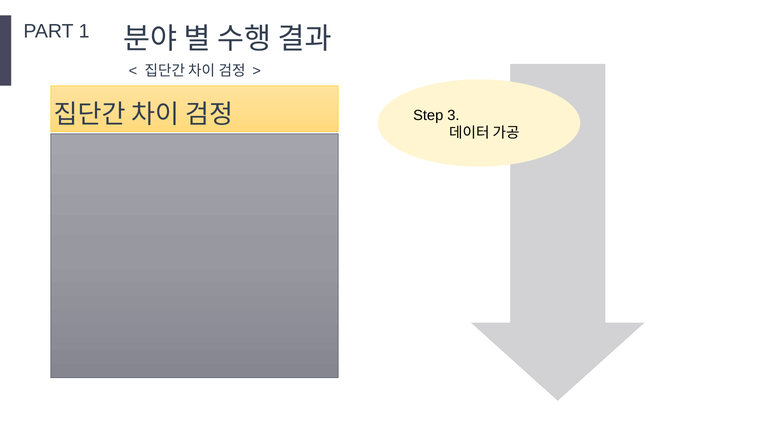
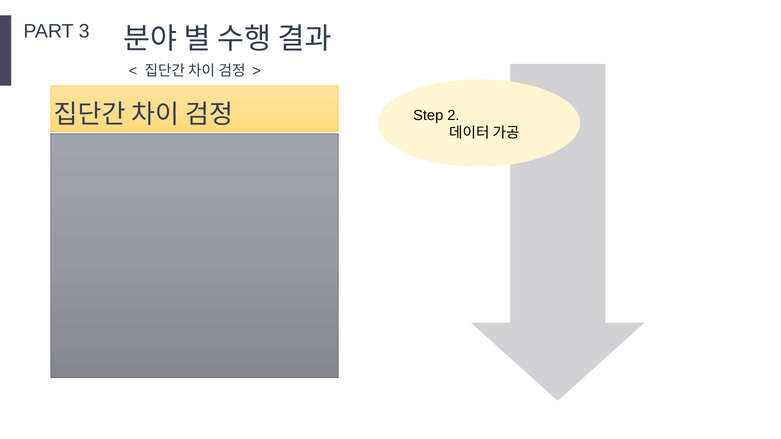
1: 1 -> 3 (84, 31)
3: 3 -> 2 (453, 115)
